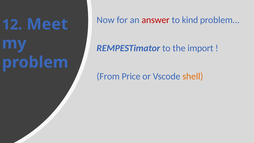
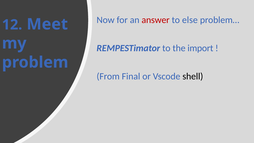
kind: kind -> else (190, 20)
Price: Price -> Final (131, 76)
shell colour: orange -> black (193, 76)
